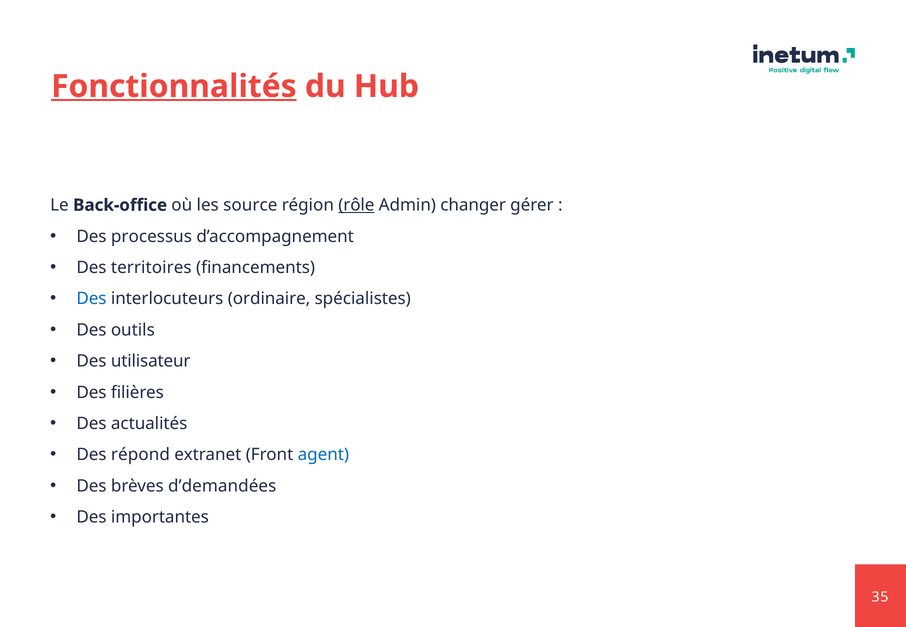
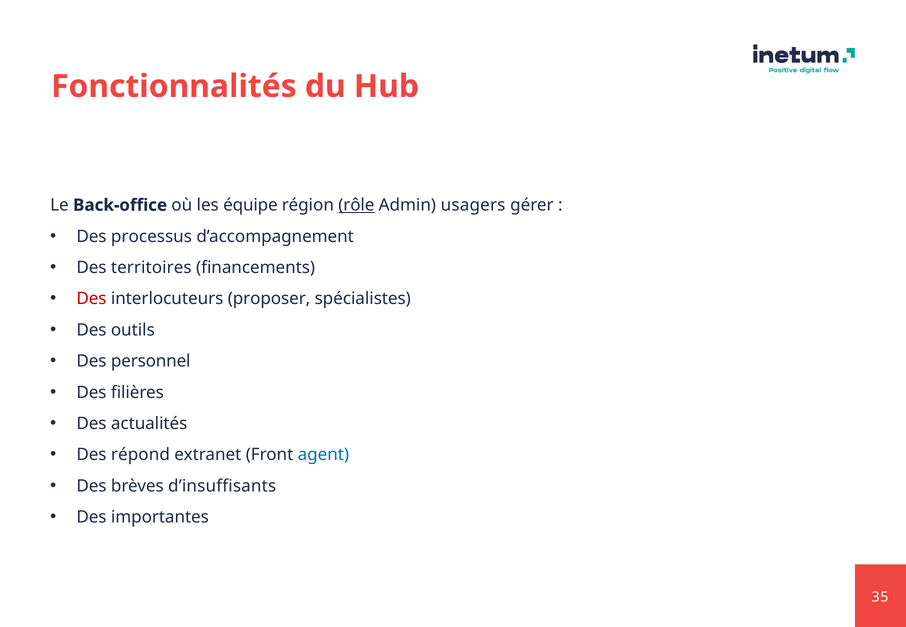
Fonctionnalités underline: present -> none (174, 86)
source: source -> équipe (250, 205)
changer: changer -> usagers (473, 205)
Des colour: blue -> red (91, 299)
ordinaire: ordinaire -> proposer (269, 299)
utilisateur: utilisateur -> personnel (151, 361)
d’demandées: d’demandées -> d’insuffisants (222, 486)
